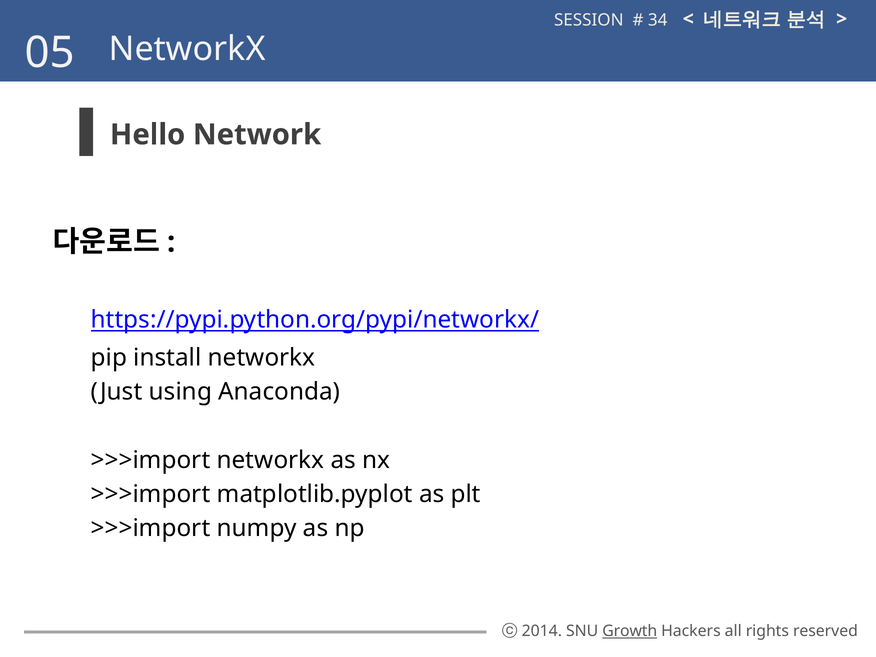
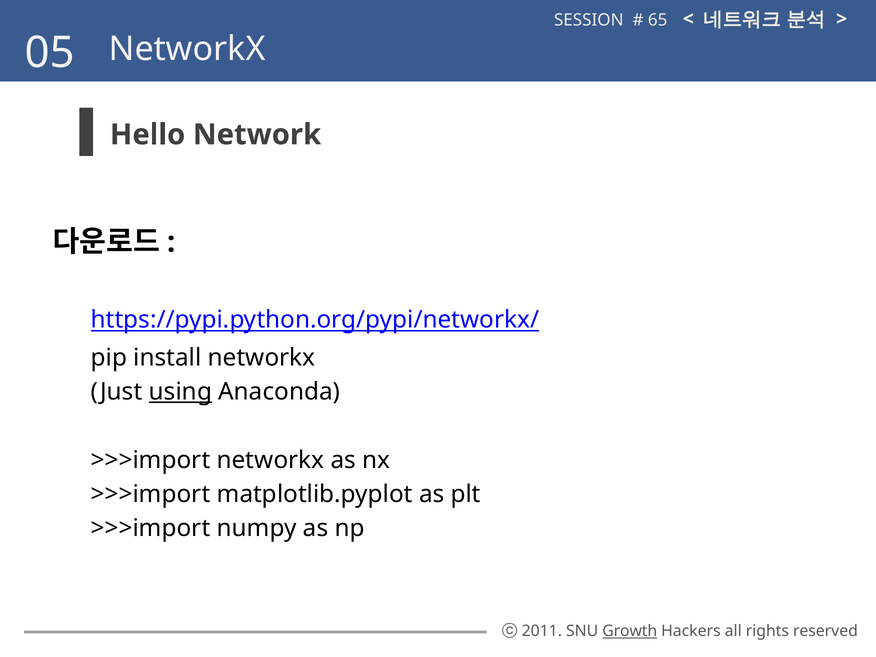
34: 34 -> 65 (658, 20)
using underline: none -> present (180, 392)
2014: 2014 -> 2011 (542, 631)
